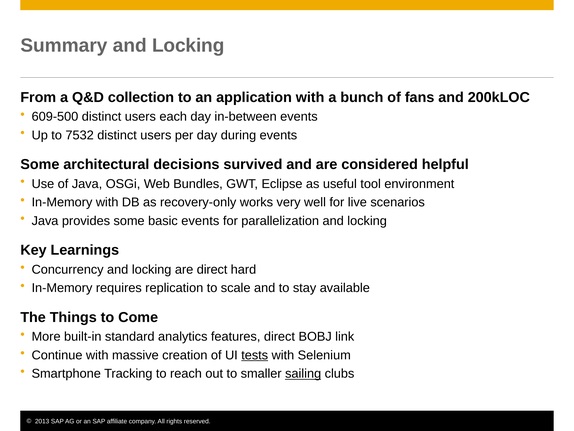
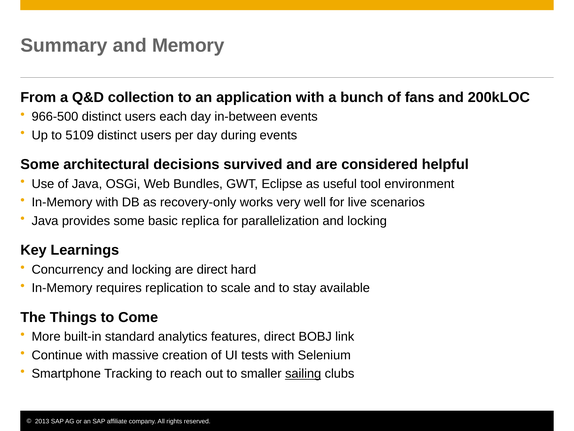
Summary and Locking: Locking -> Memory (188, 45)
609-500: 609-500 -> 966-500 (55, 117)
7532: 7532 -> 5109 (80, 135)
basic events: events -> replica (200, 221)
tests underline: present -> none (255, 355)
